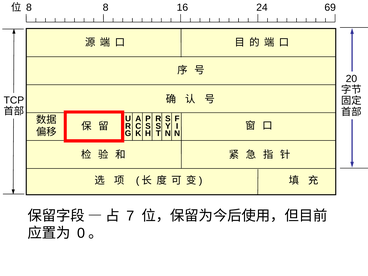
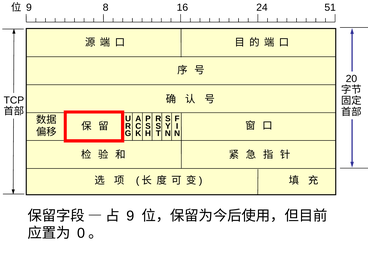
8: 8 -> 9 (29, 8)
69: 69 -> 51 (330, 8)
7: 7 -> 9 (130, 216)
